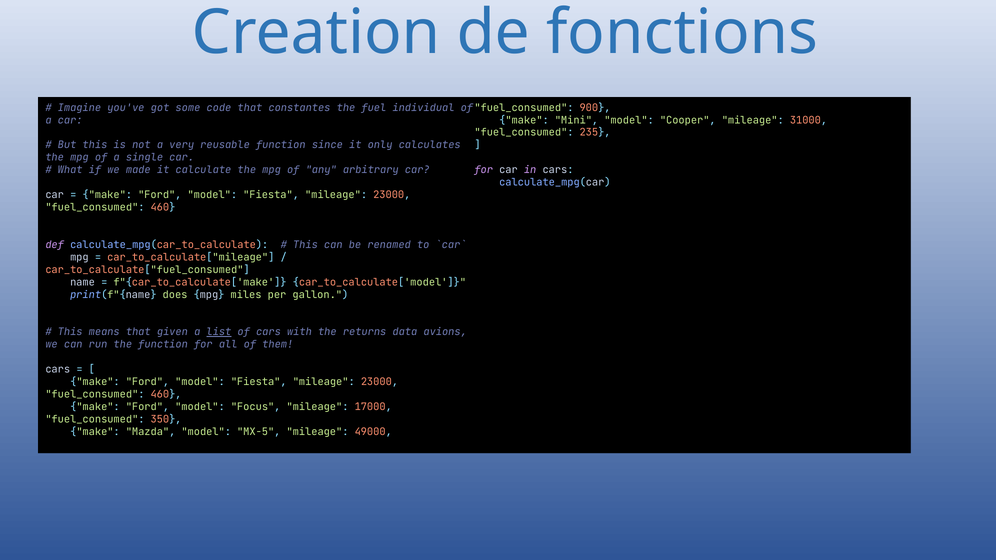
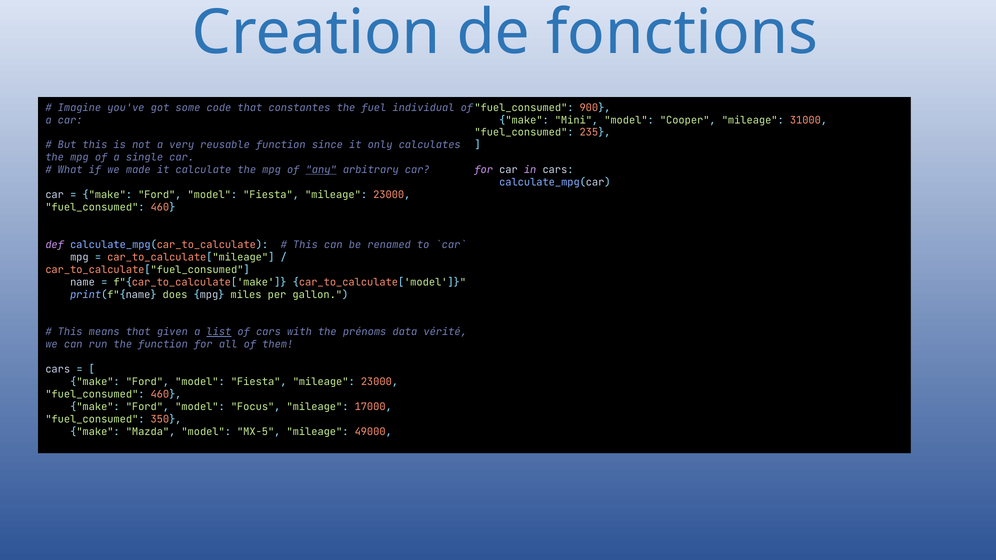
any underline: none -> present (321, 170)
returns: returns -> prénoms (365, 332)
avions: avions -> vérité (445, 332)
